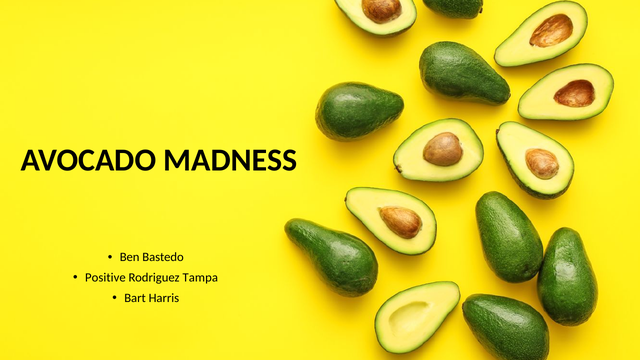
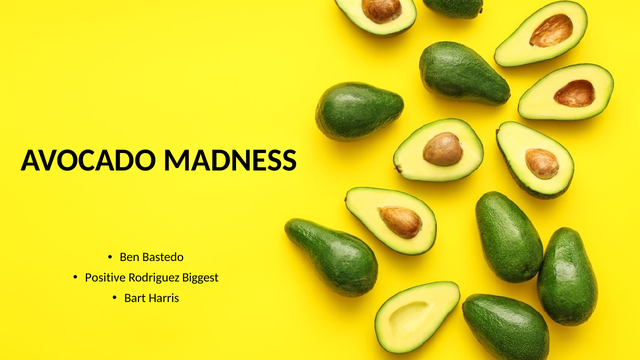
Tampa: Tampa -> Biggest (200, 278)
